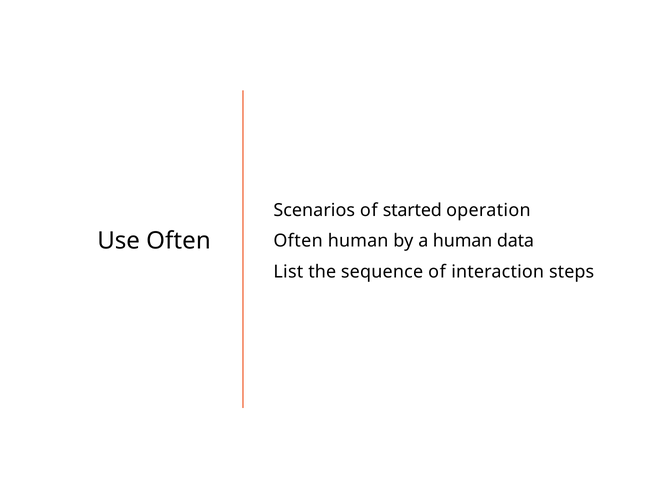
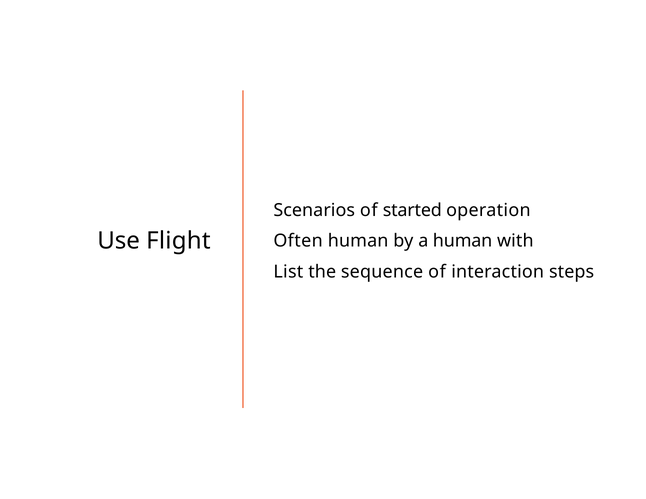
Use Often: Often -> Flight (178, 241)
data: data -> with (515, 241)
